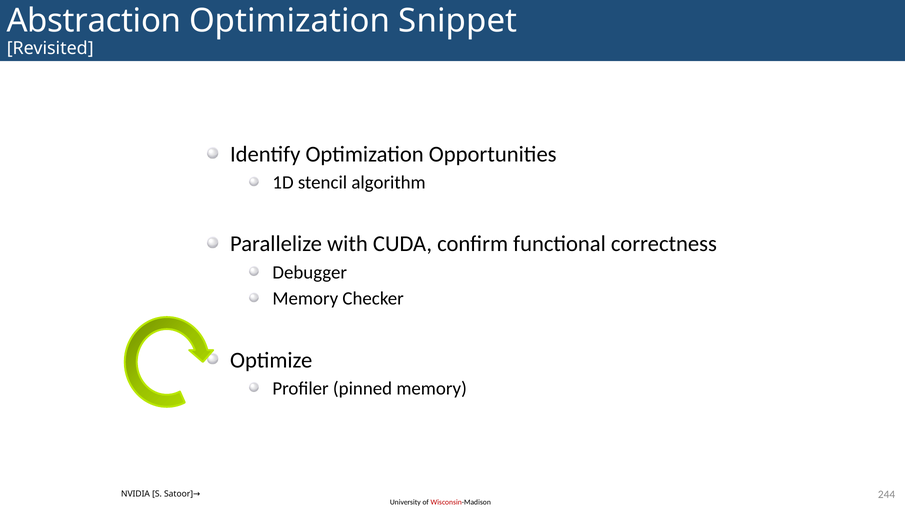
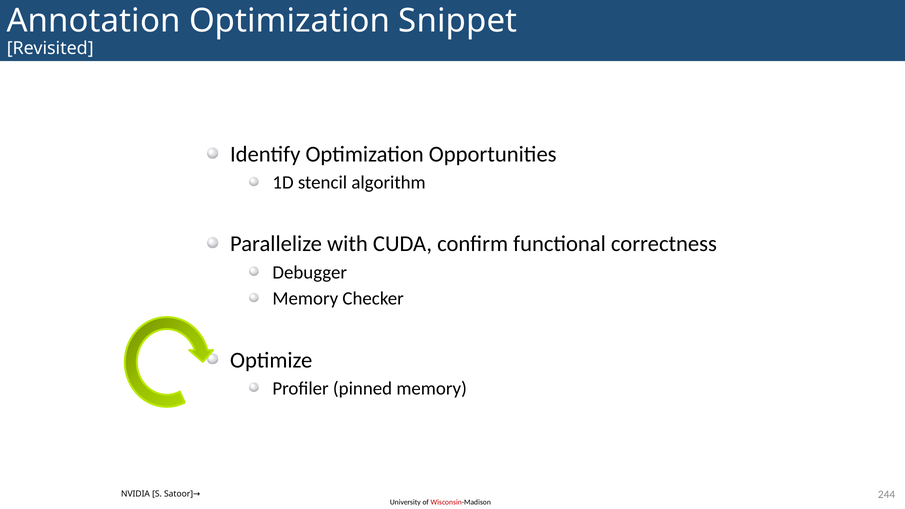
Abstraction: Abstraction -> Annotation (94, 21)
